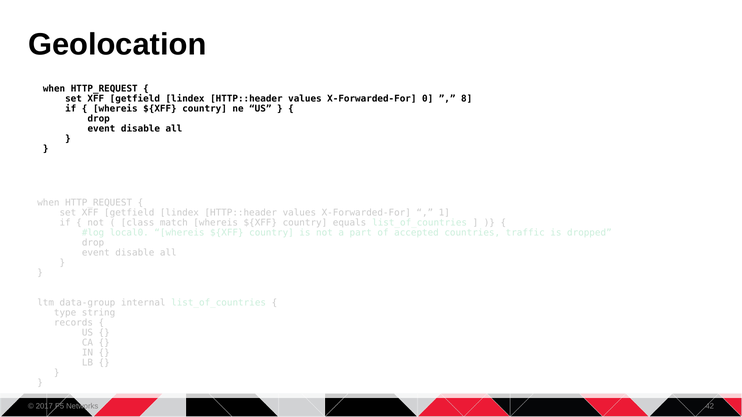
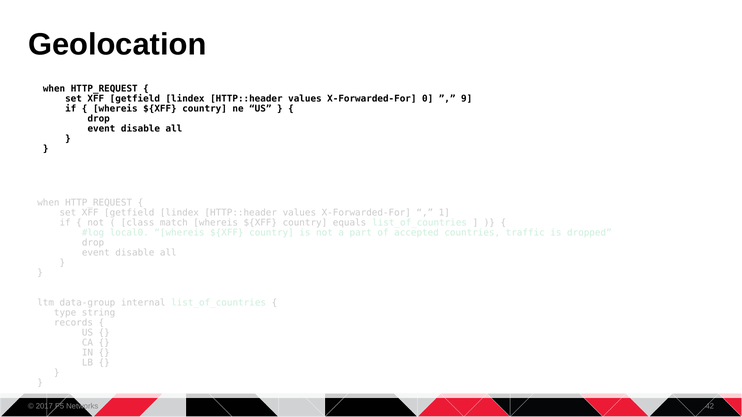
8: 8 -> 9 (467, 99)
